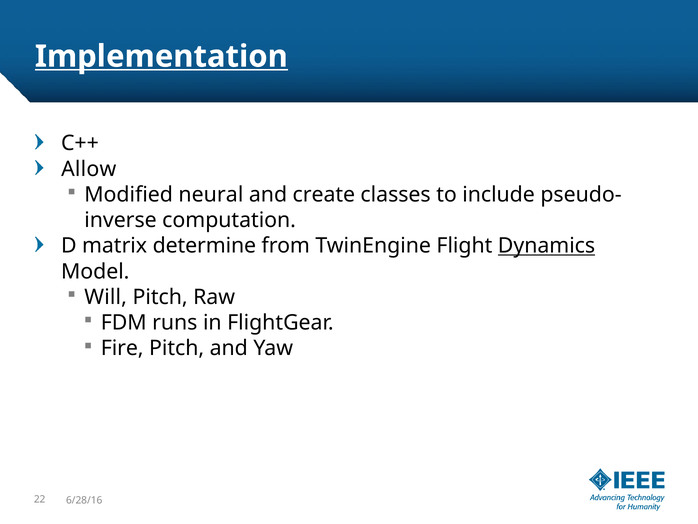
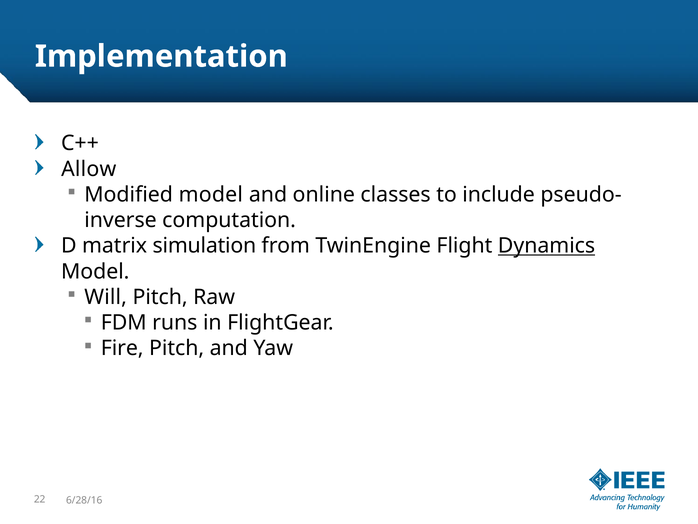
Implementation underline: present -> none (161, 56)
Modified neural: neural -> model (211, 194)
create: create -> online (324, 194)
determine: determine -> simulation (204, 246)
